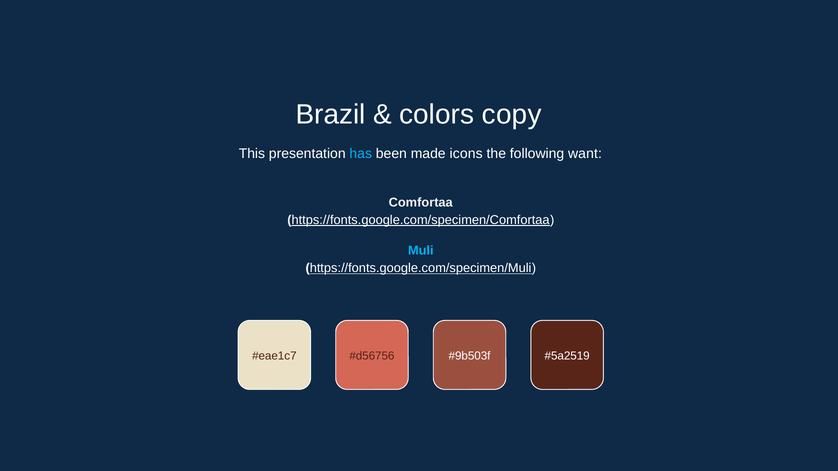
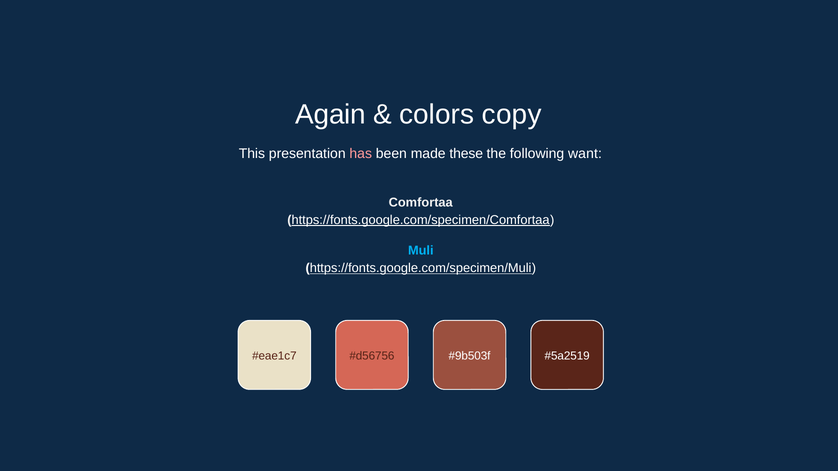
Brazil: Brazil -> Again (331, 115)
has colour: light blue -> pink (361, 154)
icons: icons -> these (466, 154)
